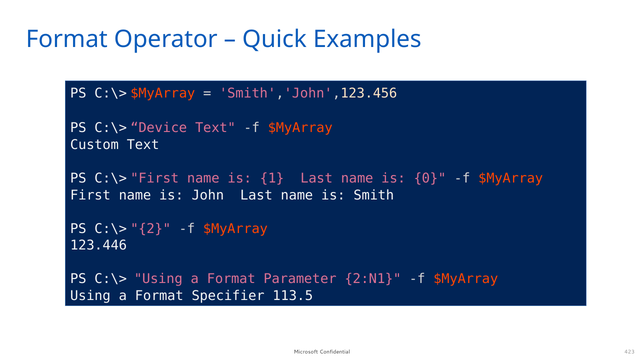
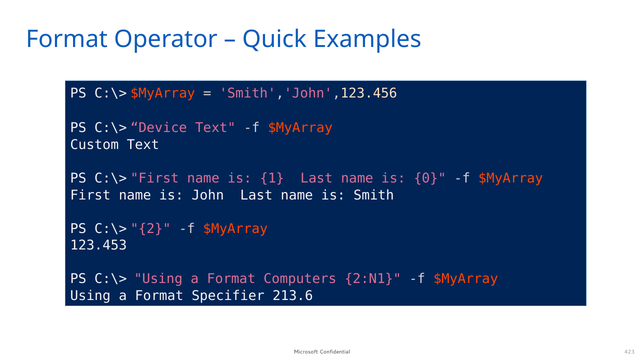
123.446: 123.446 -> 123.453 (99, 246)
Parameter: Parameter -> Computers (300, 279)
113.5: 113.5 -> 213.6 (293, 296)
